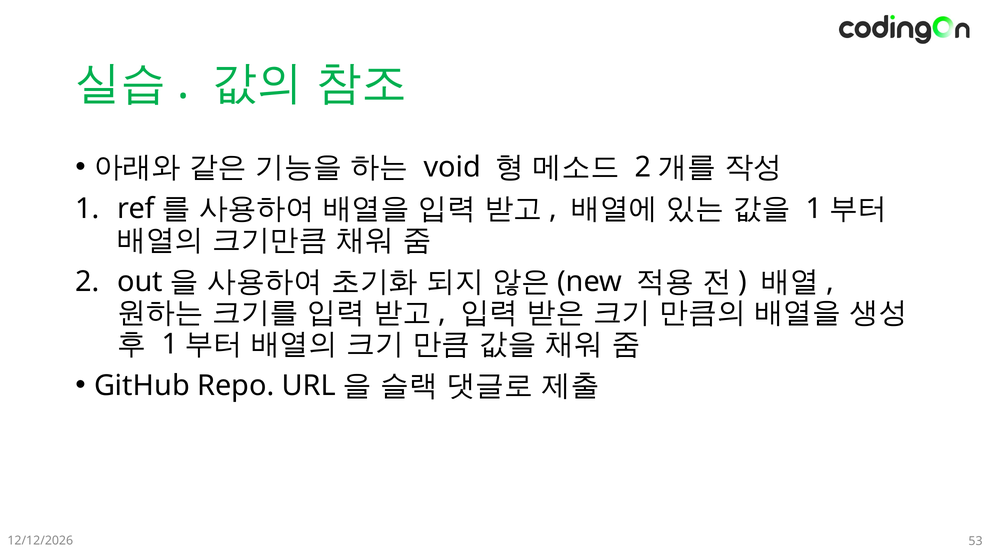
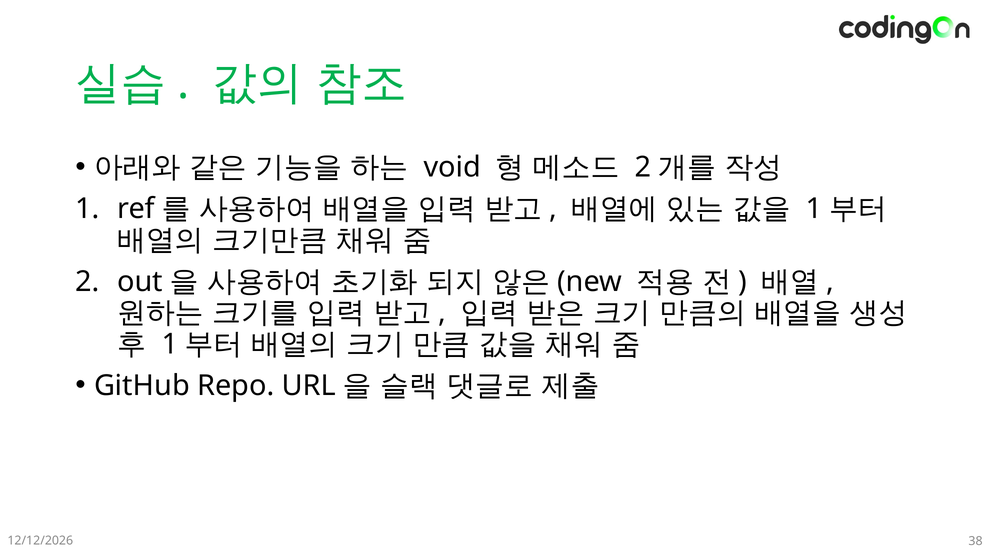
53: 53 -> 38 (976, 541)
